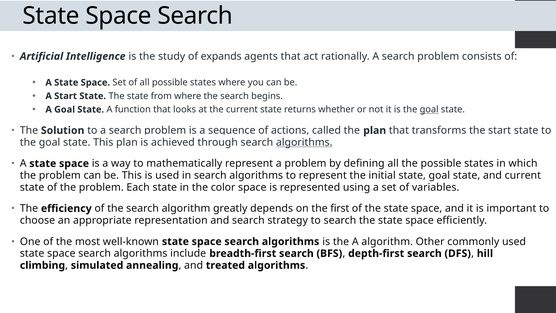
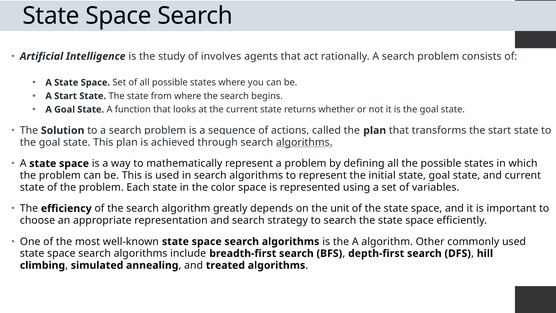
expands: expands -> involves (221, 56)
goal underline: present -> none (429, 109)
first: first -> unit (340, 208)
